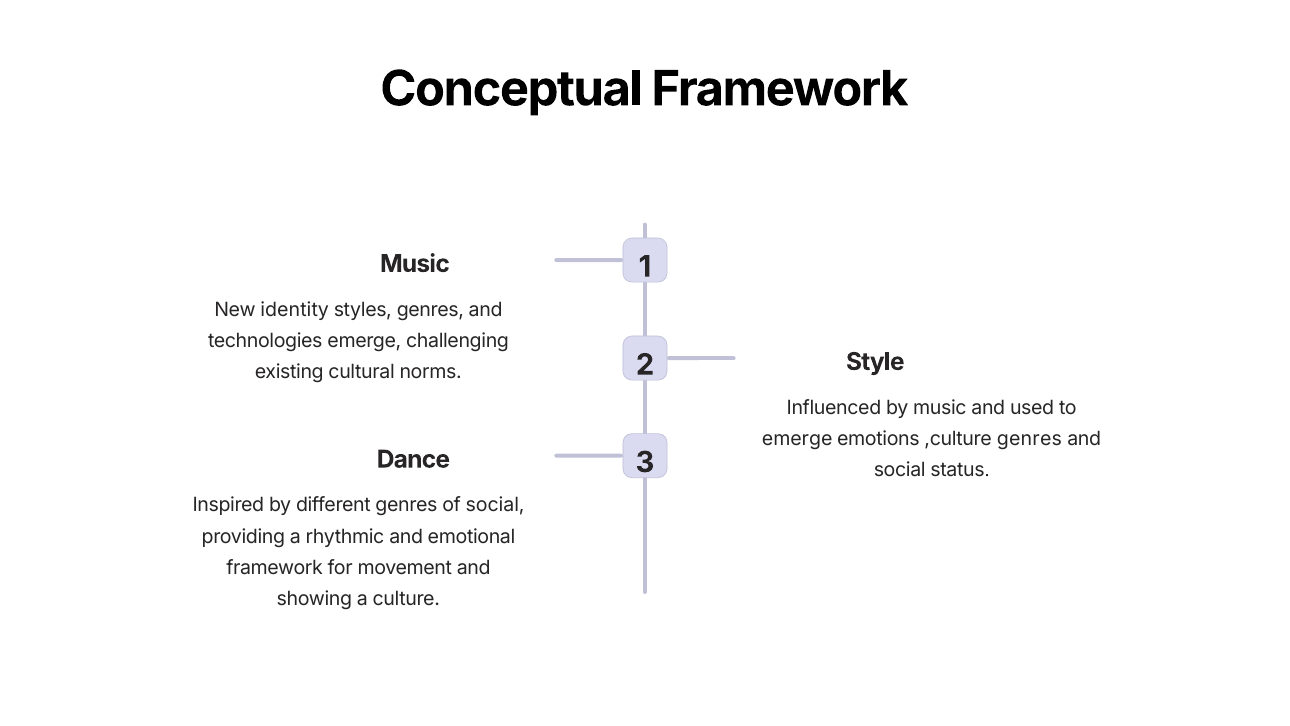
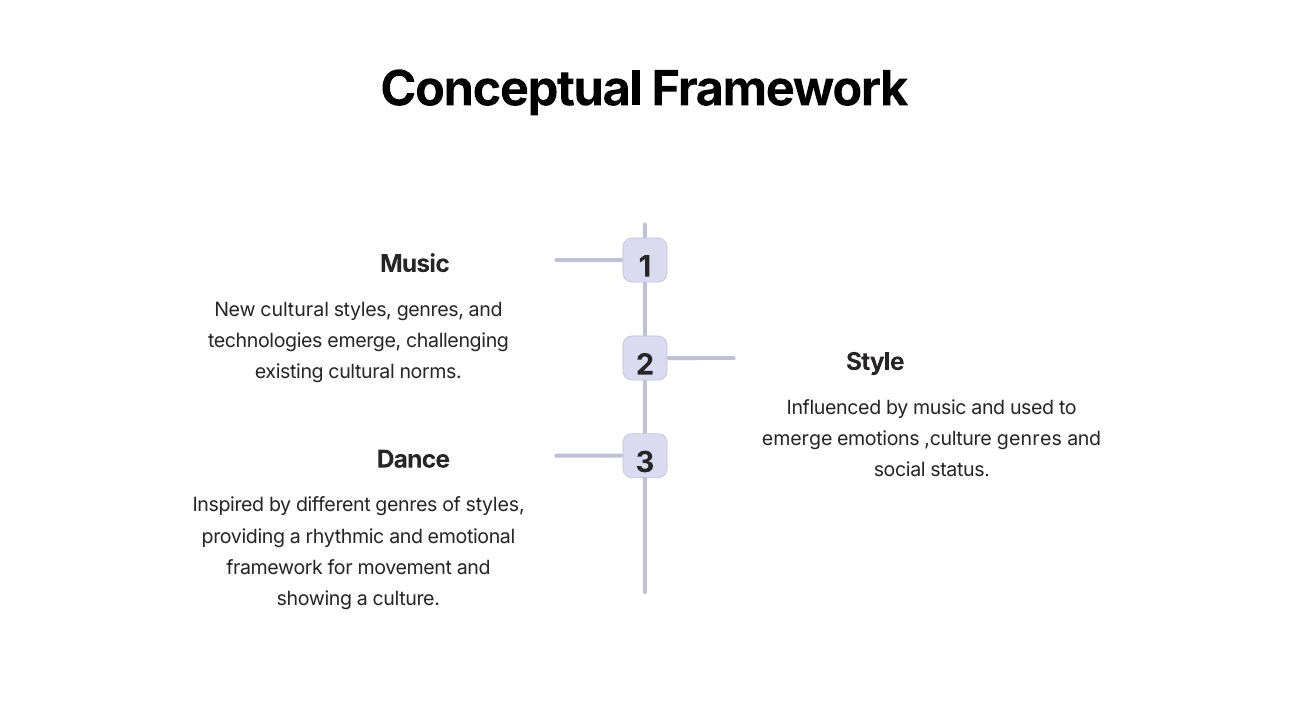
New identity: identity -> cultural (295, 309)
of social: social -> styles (495, 505)
